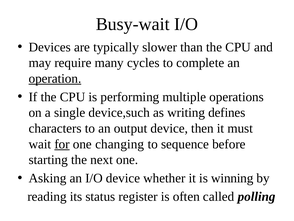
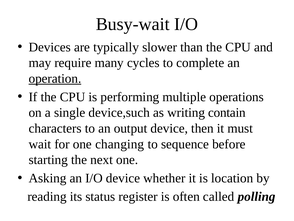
defines: defines -> contain (227, 112)
for underline: present -> none (62, 144)
winning: winning -> location (232, 178)
